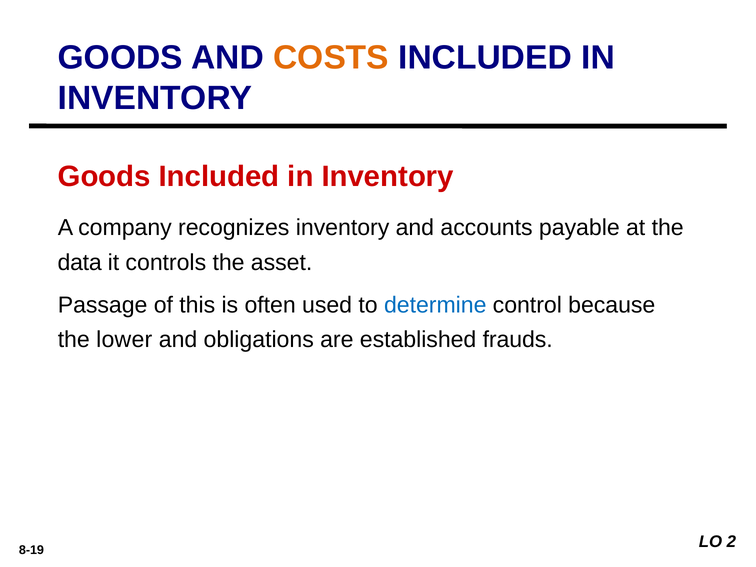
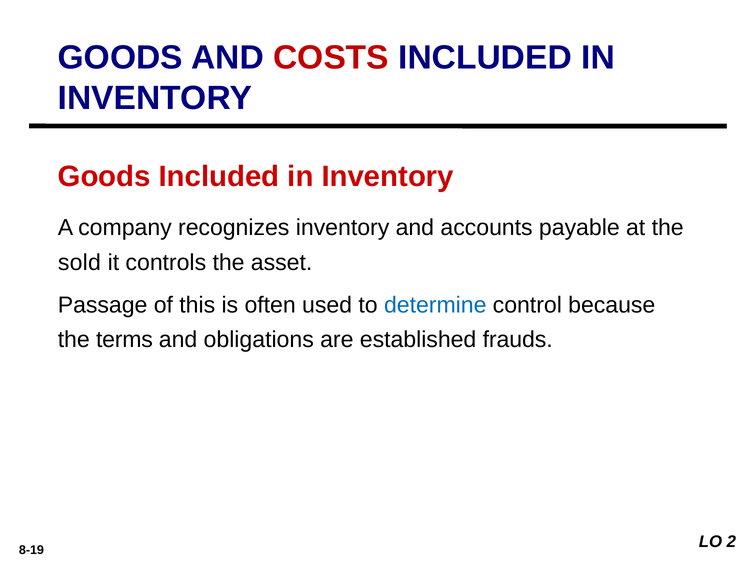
COSTS colour: orange -> red (331, 58)
data: data -> sold (79, 262)
lower: lower -> terms (124, 340)
